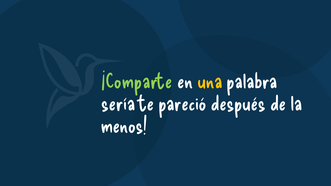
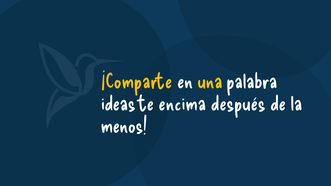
¡Comparte colour: light green -> yellow (137, 82)
sería: sería -> ideas (118, 104)
pareció: pareció -> encima (182, 104)
